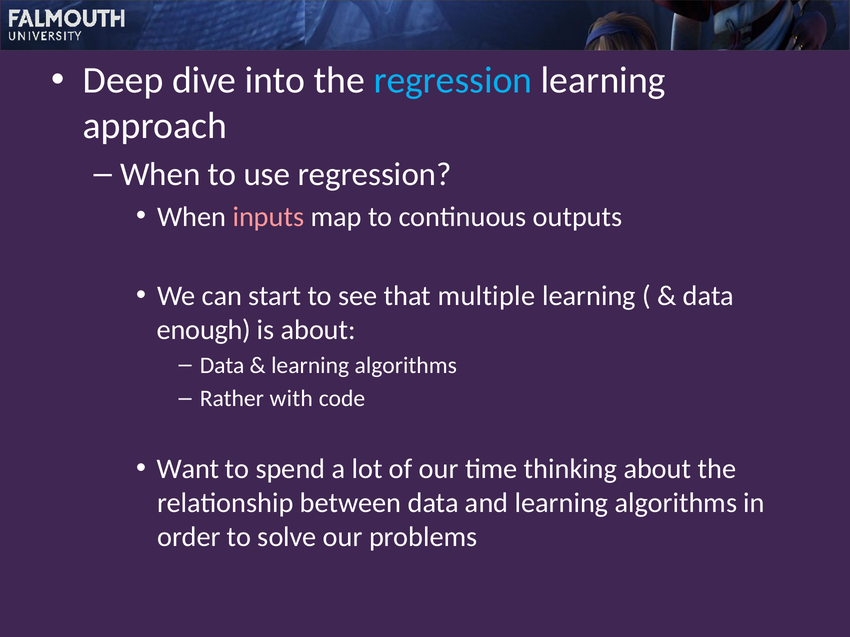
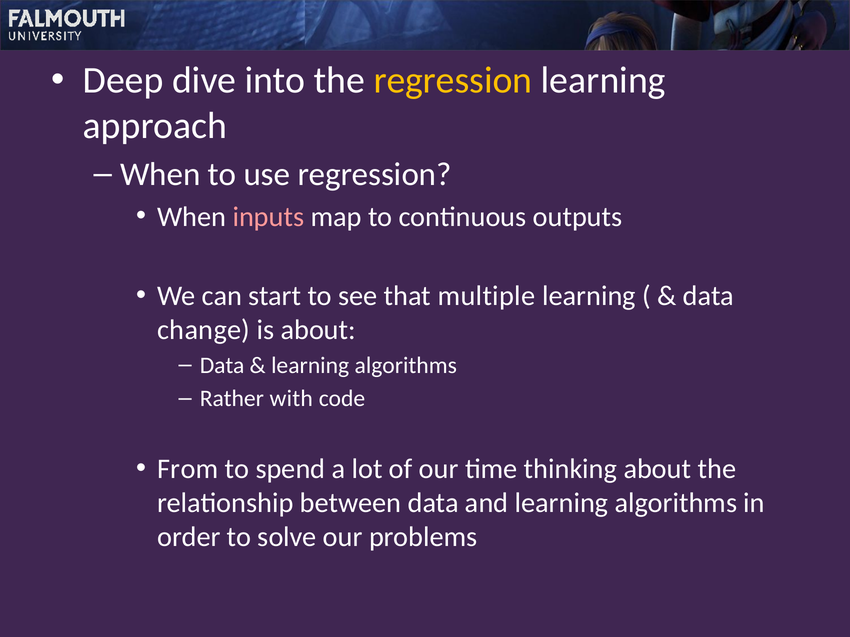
regression colour: light blue -> yellow (453, 81)
enough: enough -> change (204, 330)
Want: Want -> From (188, 469)
